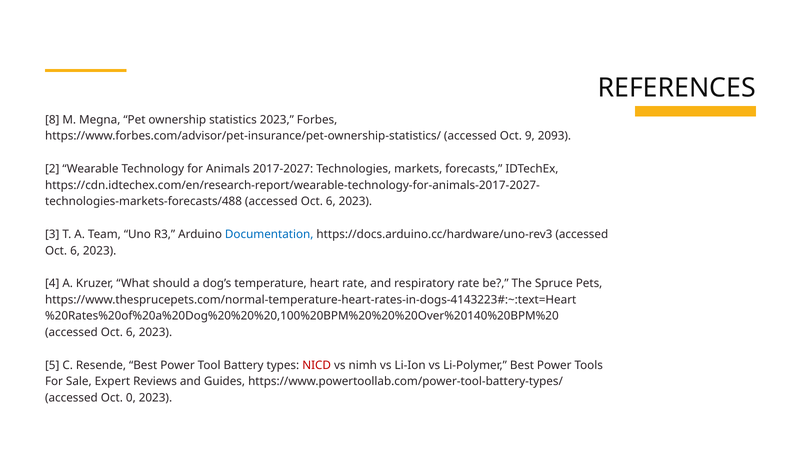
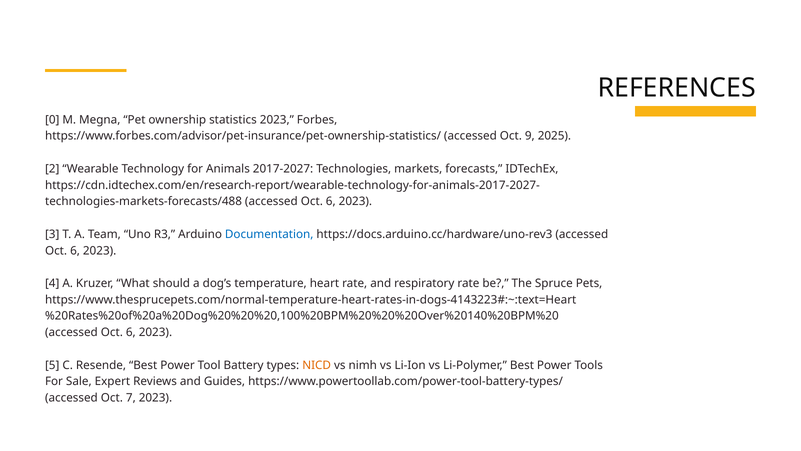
8: 8 -> 0 (52, 120)
2093: 2093 -> 2025 (554, 136)
NICD colour: red -> orange (317, 365)
0: 0 -> 7 (131, 398)
